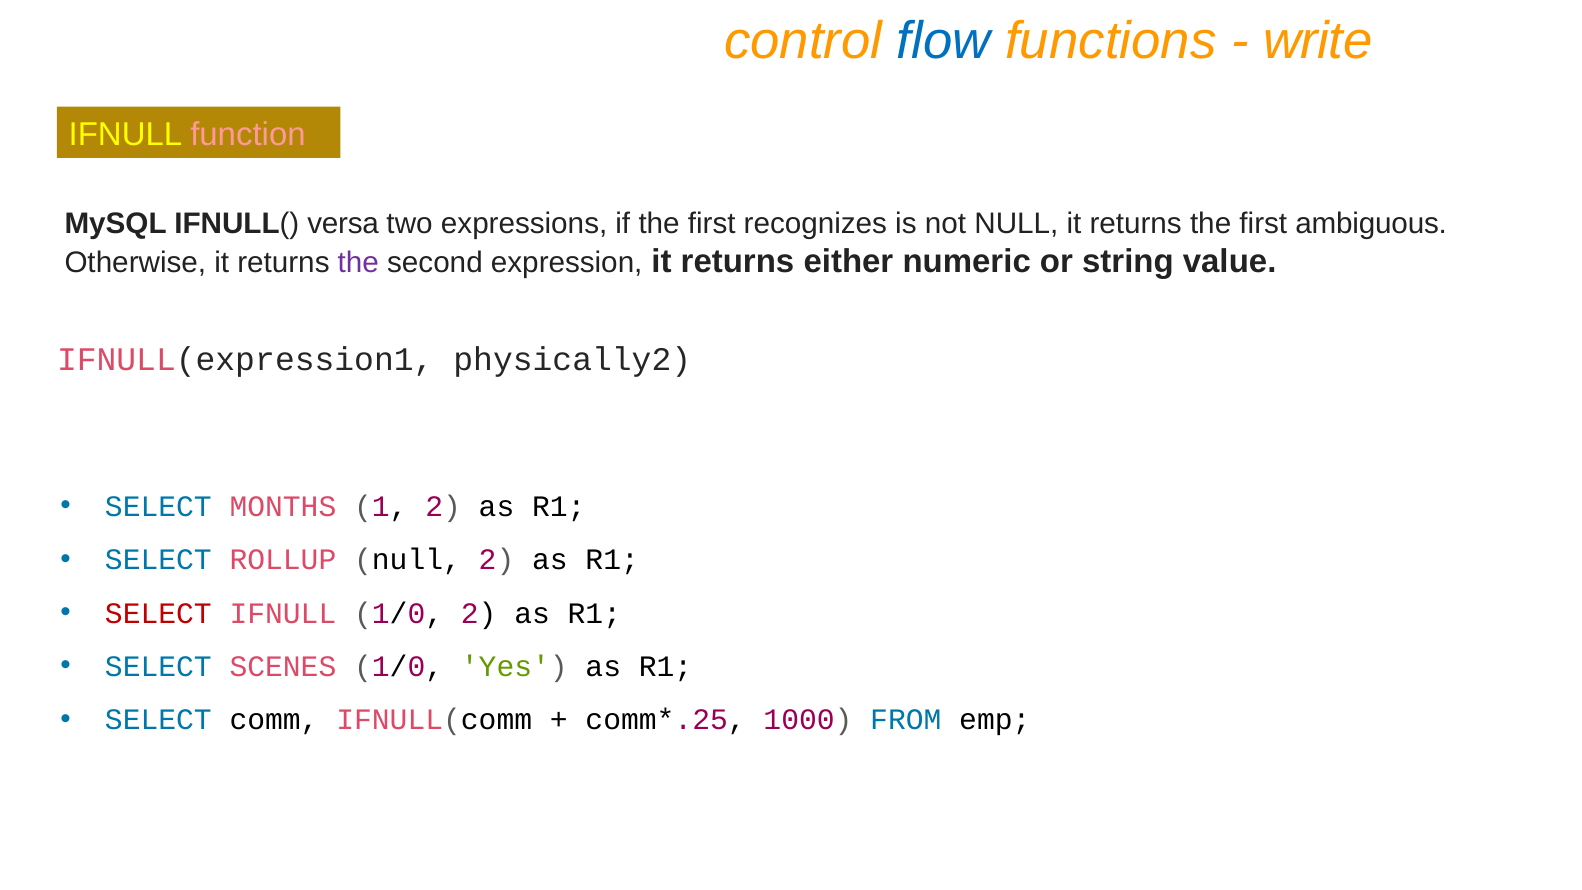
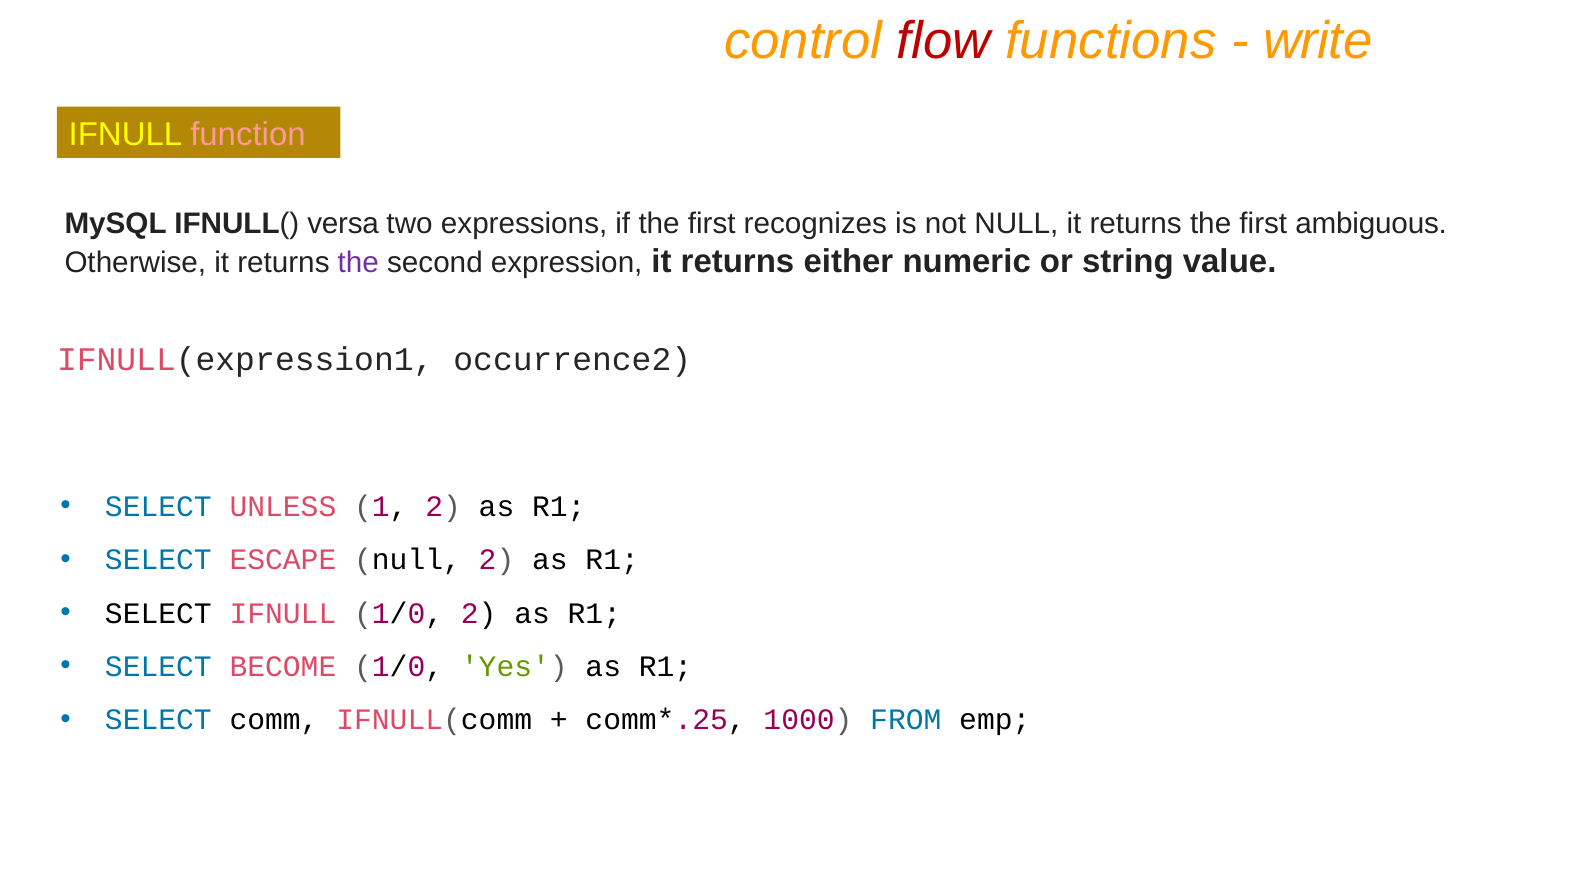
flow colour: blue -> red (944, 41)
physically2: physically2 -> occurrence2 (572, 360)
MONTHS: MONTHS -> UNLESS (283, 507)
ROLLUP: ROLLUP -> ESCAPE (283, 560)
SELECT colour: red -> black (158, 613)
SCENES: SCENES -> BECOME (283, 667)
